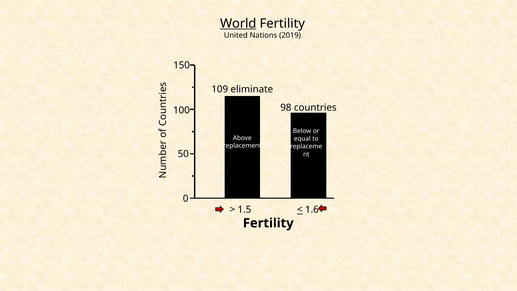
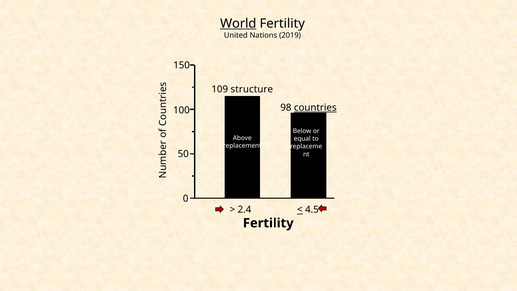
eliminate: eliminate -> structure (252, 89)
countries underline: none -> present (315, 108)
1.5: 1.5 -> 2.4 (244, 209)
1.6: 1.6 -> 4.5 (312, 209)
